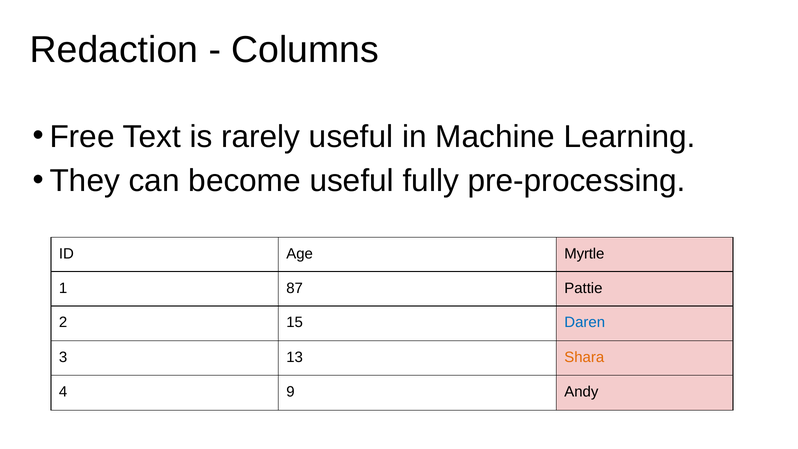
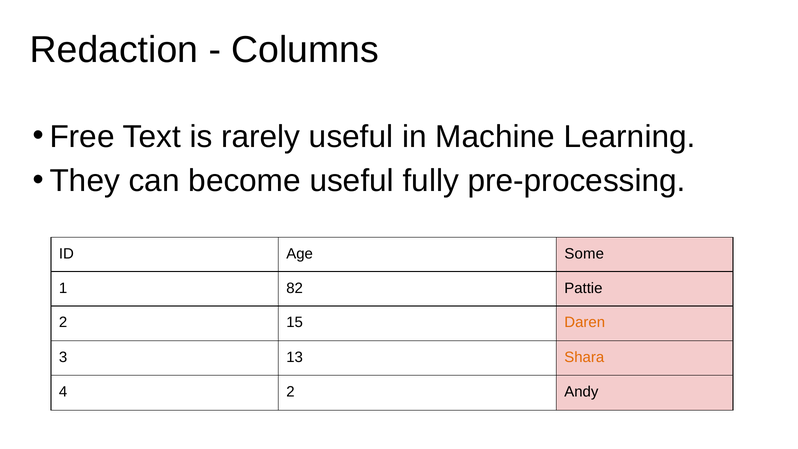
Myrtle: Myrtle -> Some (584, 254)
87: 87 -> 82 (295, 288)
Daren colour: blue -> orange (585, 322)
4 9: 9 -> 2 (290, 392)
